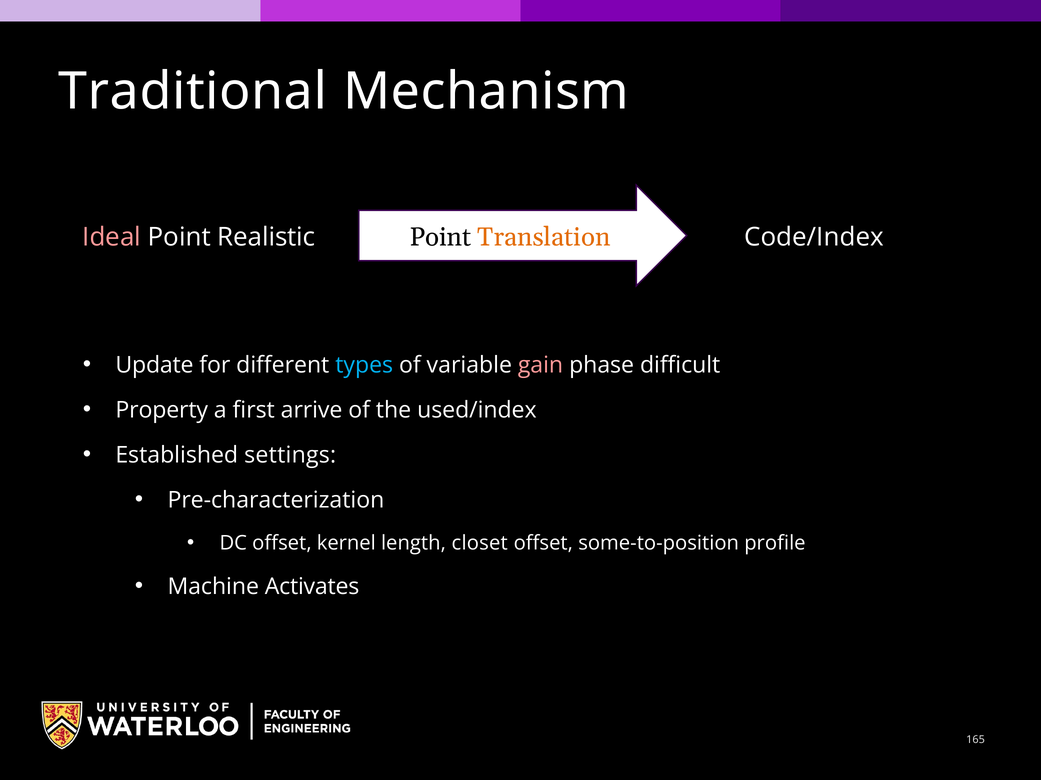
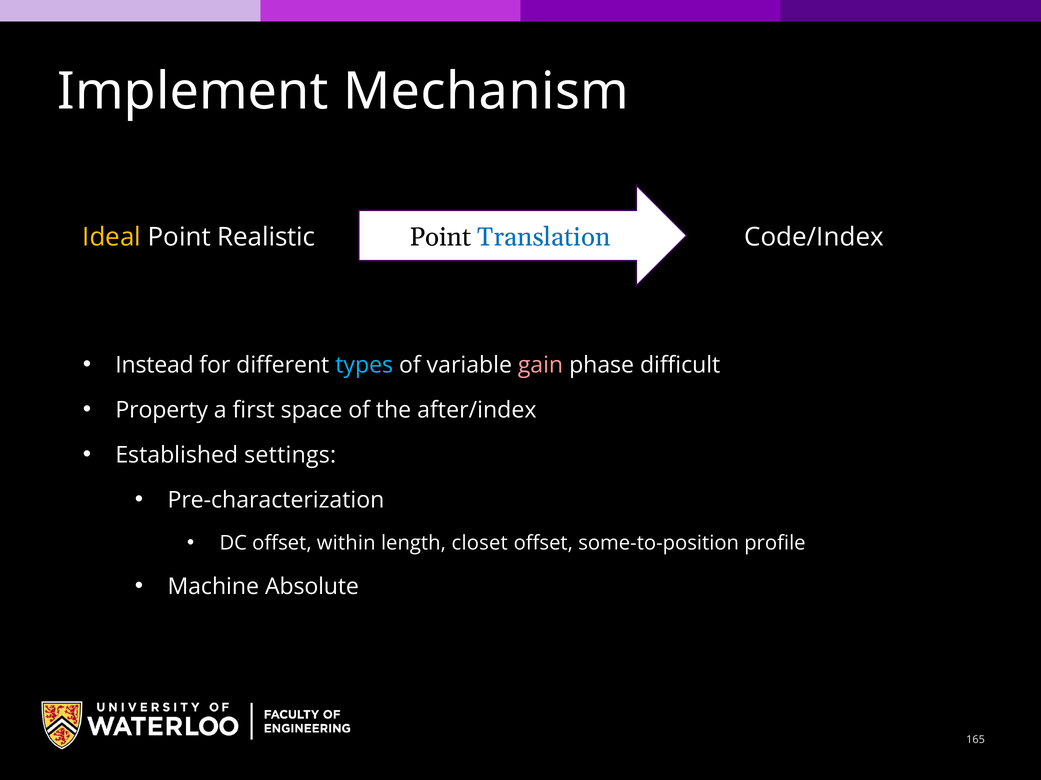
Traditional: Traditional -> Implement (193, 92)
Ideal colour: pink -> yellow (112, 237)
Translation colour: orange -> blue (544, 238)
Update: Update -> Instead (155, 365)
arrive: arrive -> space (312, 410)
used/index: used/index -> after/index (477, 410)
kernel: kernel -> within (346, 544)
Activates: Activates -> Absolute (312, 587)
